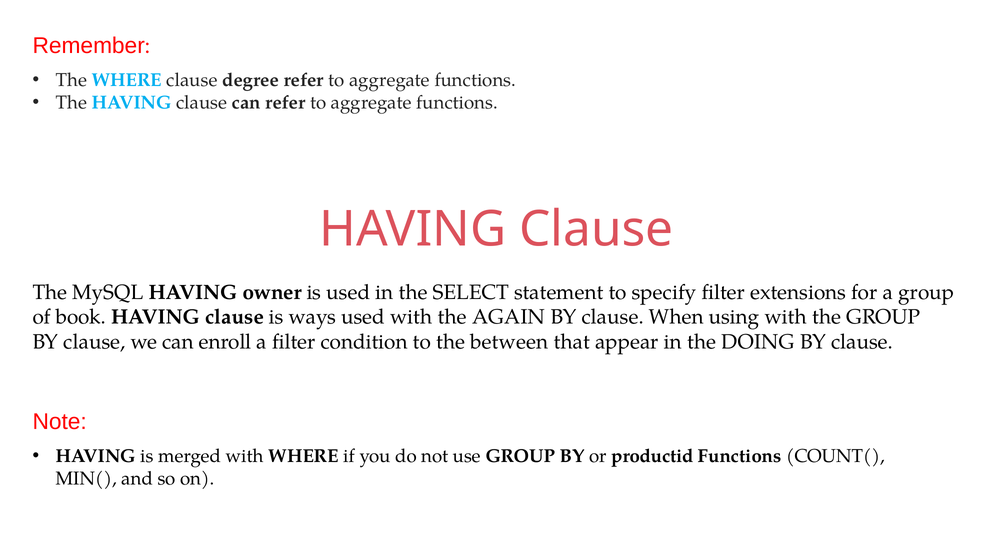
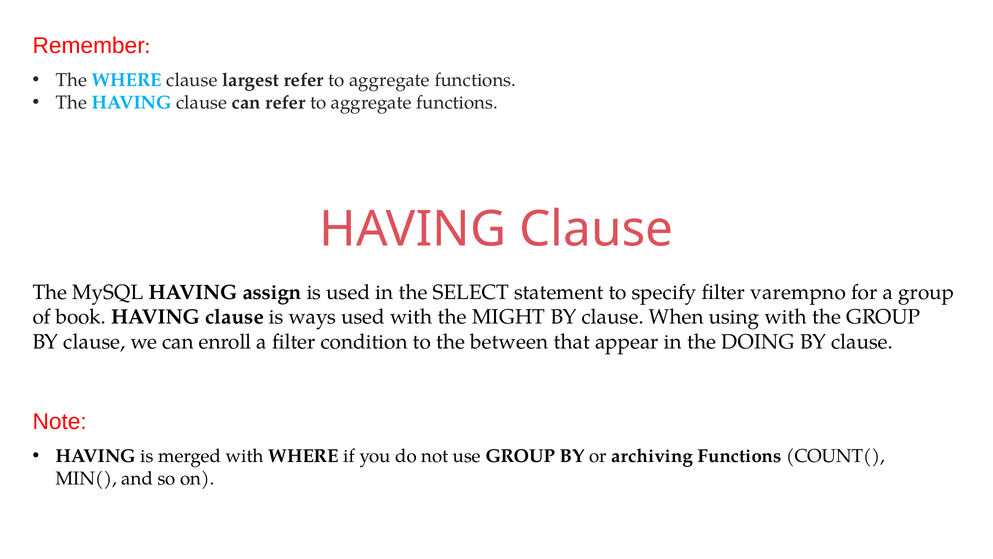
degree: degree -> largest (251, 80)
owner: owner -> assign (272, 292)
extensions: extensions -> varempno (798, 292)
AGAIN: AGAIN -> MIGHT (509, 317)
productid: productid -> archiving (652, 456)
